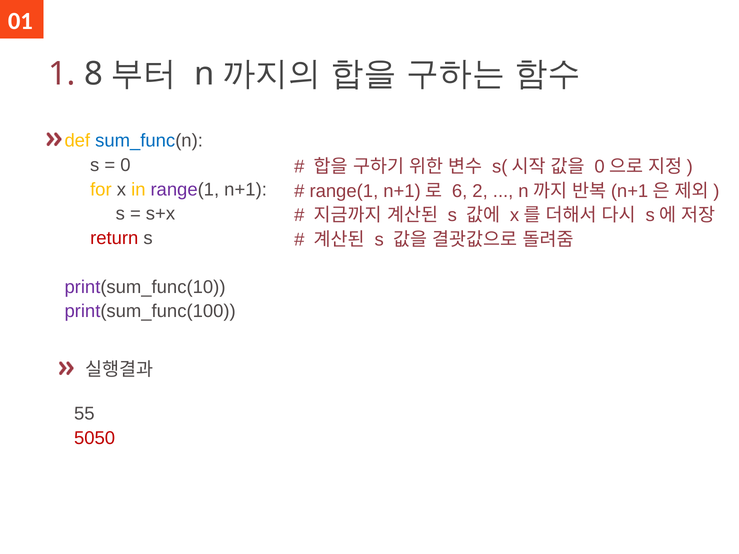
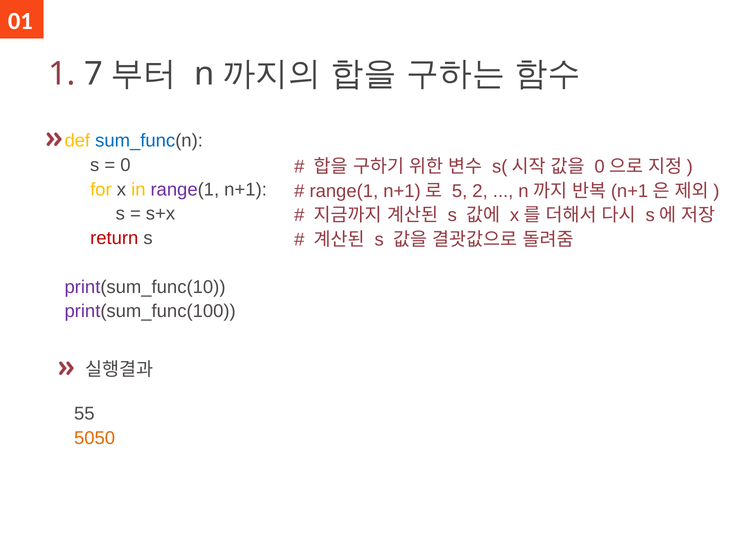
8: 8 -> 7 (94, 74)
6: 6 -> 5 (460, 191)
5050 colour: red -> orange (95, 438)
